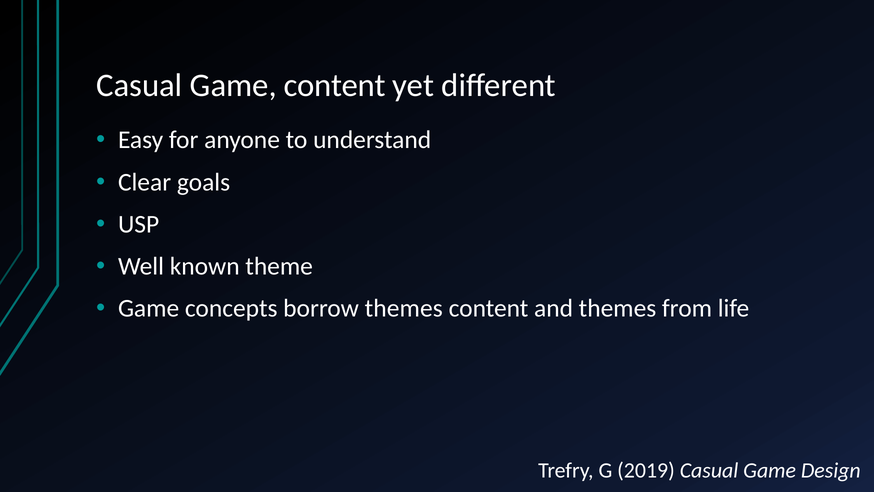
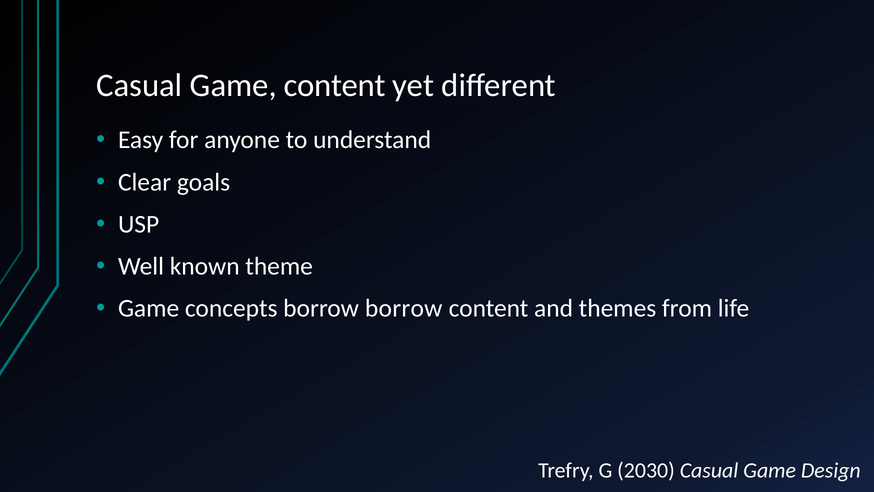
borrow themes: themes -> borrow (404, 308)
2019: 2019 -> 2030 (646, 470)
